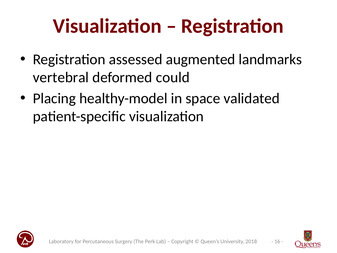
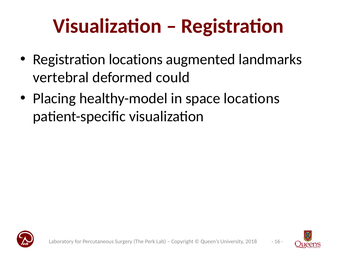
Registration assessed: assessed -> locations (136, 59)
space validated: validated -> locations (252, 98)
